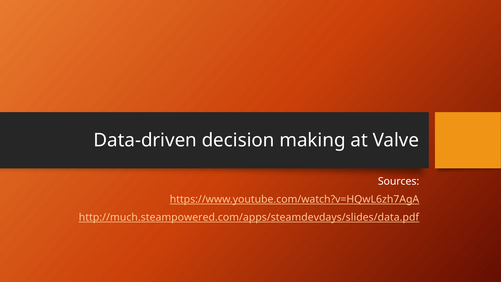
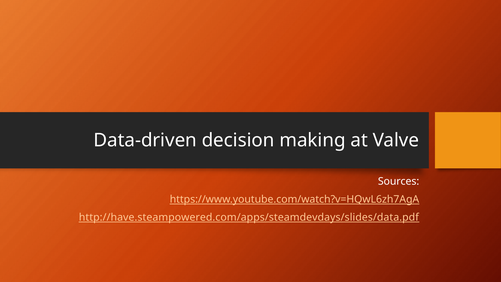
http://much.steampowered.com/apps/steamdevdays/slides/data.pdf: http://much.steampowered.com/apps/steamdevdays/slides/data.pdf -> http://have.steampowered.com/apps/steamdevdays/slides/data.pdf (249, 217)
